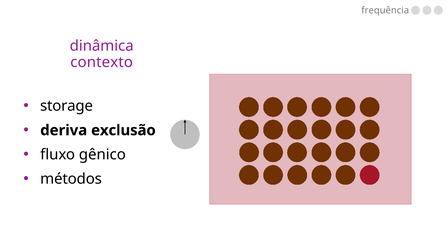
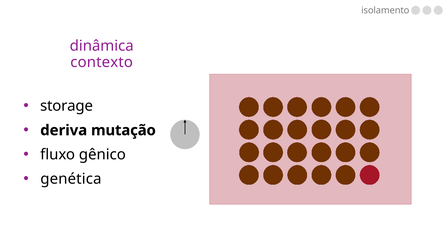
frequência: frequência -> isolamento (385, 10)
exclusão: exclusão -> mutação (123, 130)
métodos: métodos -> genética (71, 179)
